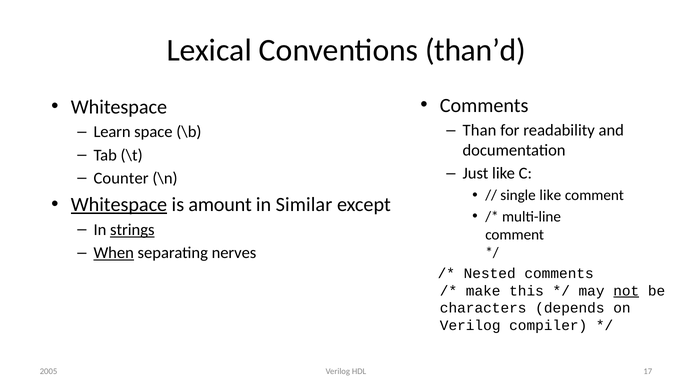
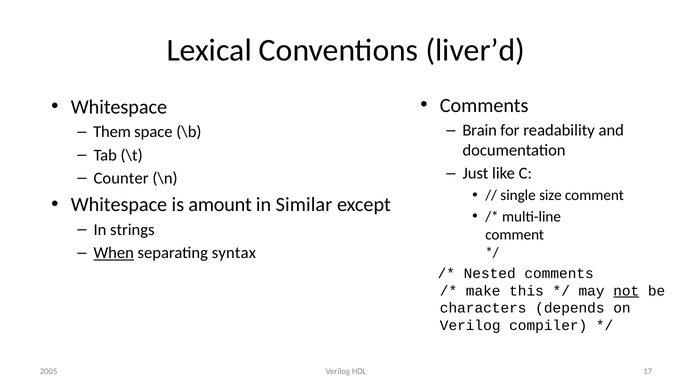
than’d: than’d -> liver’d (475, 50)
Than: Than -> Brain (480, 131)
Learn: Learn -> Them (112, 132)
single like: like -> size (550, 196)
Whitespace underline: present -> none (119, 205)
strings underline: present -> none (132, 230)
nerves: nerves -> syntax (234, 253)
